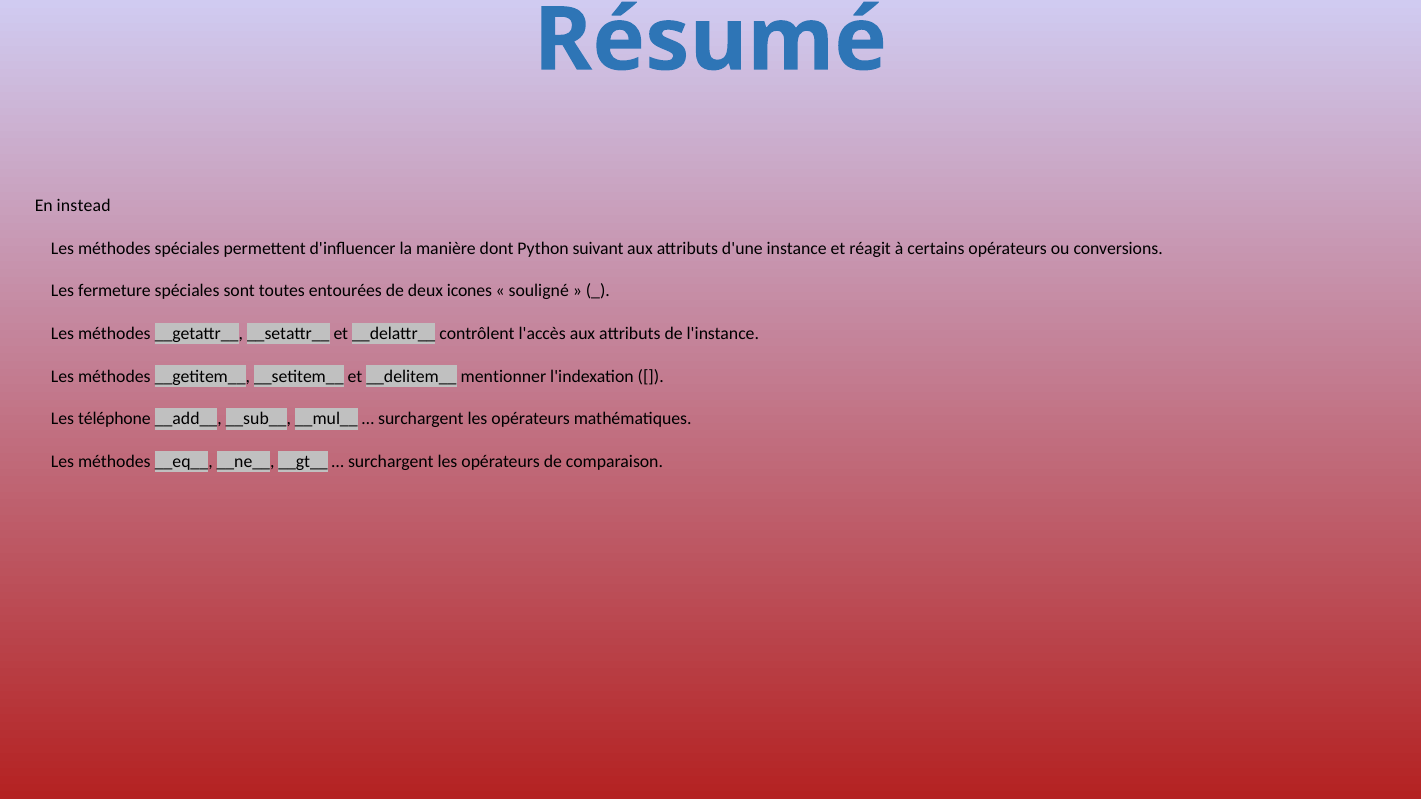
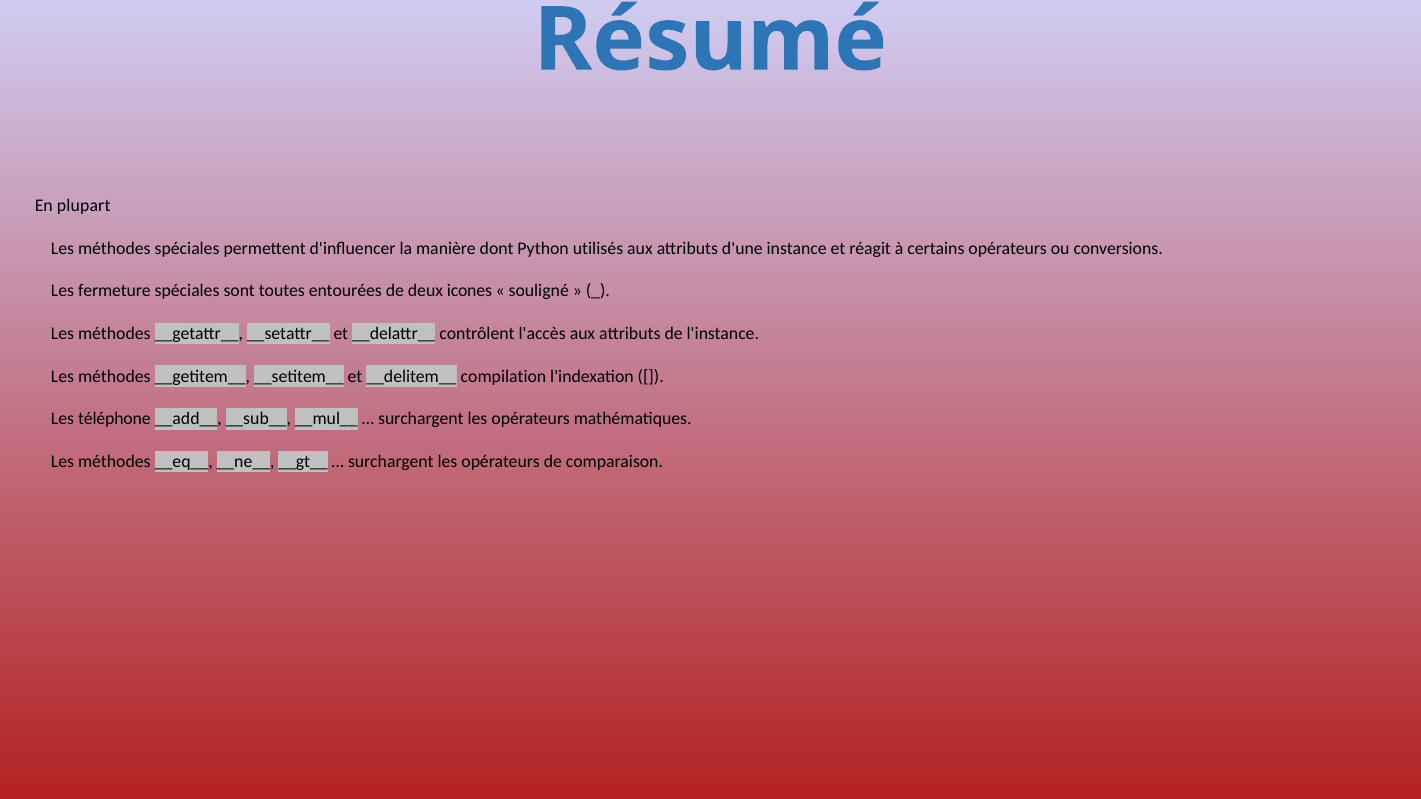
instead: instead -> plupart (84, 206)
suivant: suivant -> utilisés (598, 249)
mentionner: mentionner -> compilation (503, 376)
